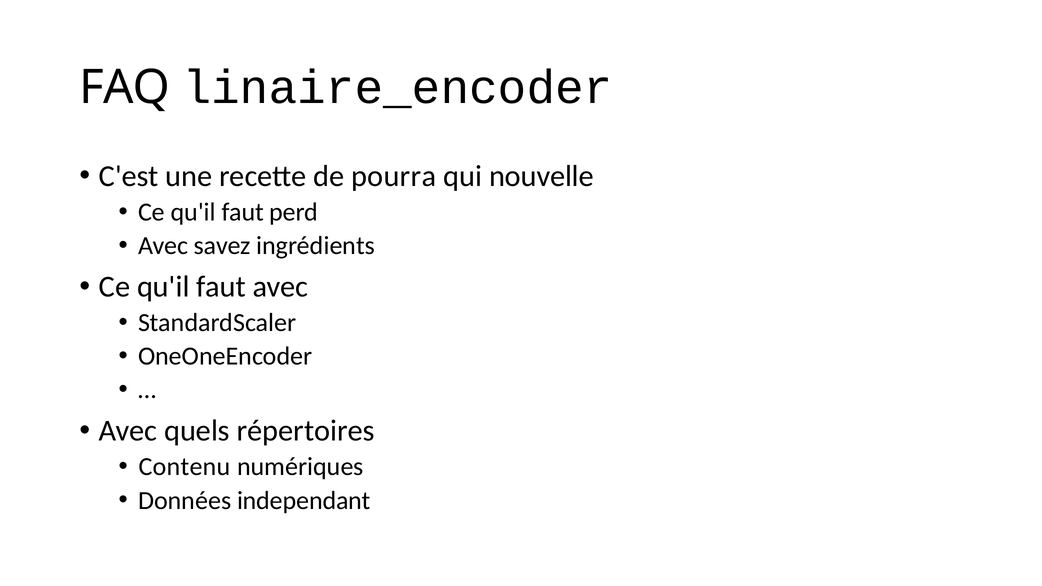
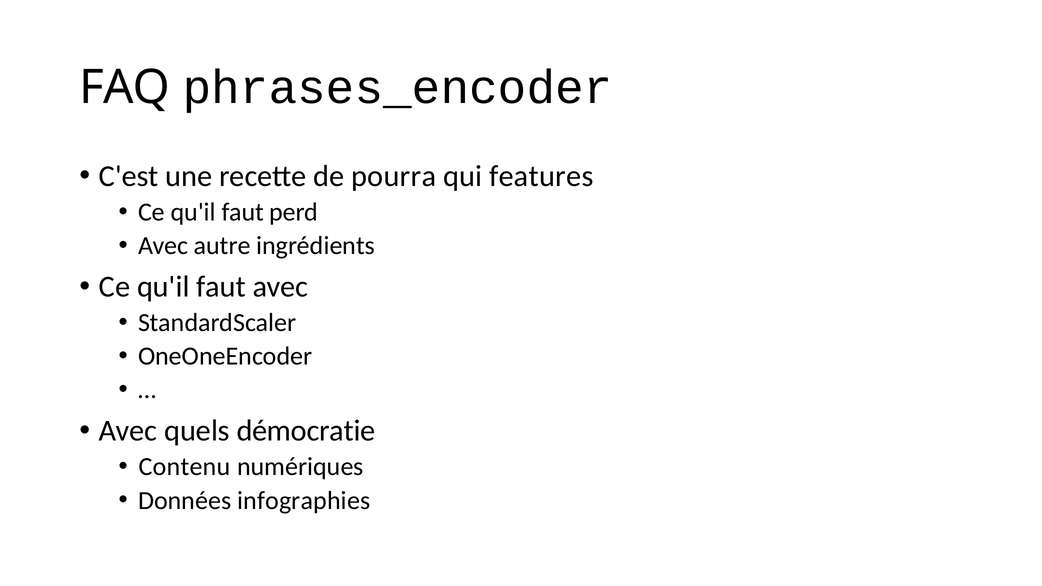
linaire_encoder: linaire_encoder -> phrases_encoder (398, 88)
nouvelle: nouvelle -> features (541, 176)
savez: savez -> autre (222, 246)
répertoires: répertoires -> démocratie (306, 431)
independant: independant -> infographies (304, 501)
